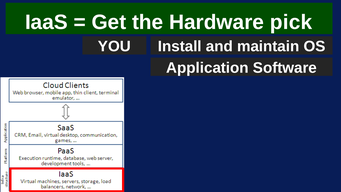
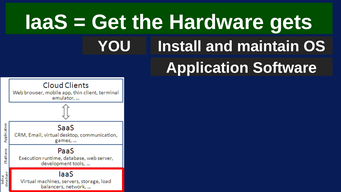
pick: pick -> gets (291, 22)
